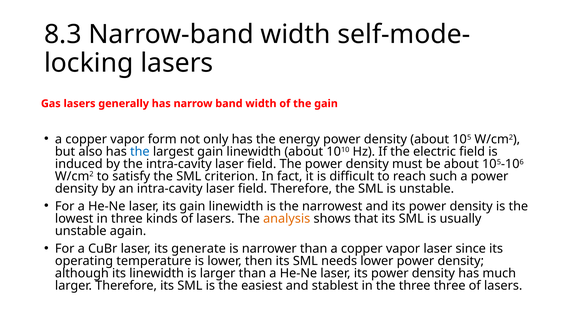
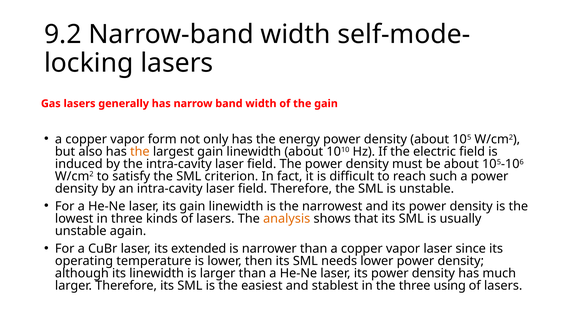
8.3: 8.3 -> 9.2 (63, 34)
the colour: blue -> orange (140, 151)
generate: generate -> extended (199, 248)
three three: three -> using (450, 285)
